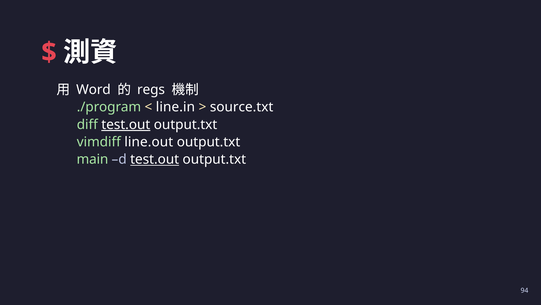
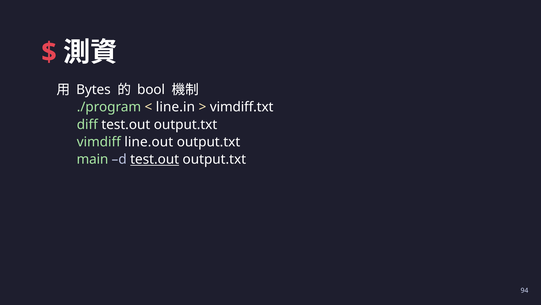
Word: Word -> Bytes (93, 89)
regs: regs -> bool (151, 89)
source.txt: source.txt -> vimdiff.txt (242, 107)
test.out underline: present -> none (126, 124)
